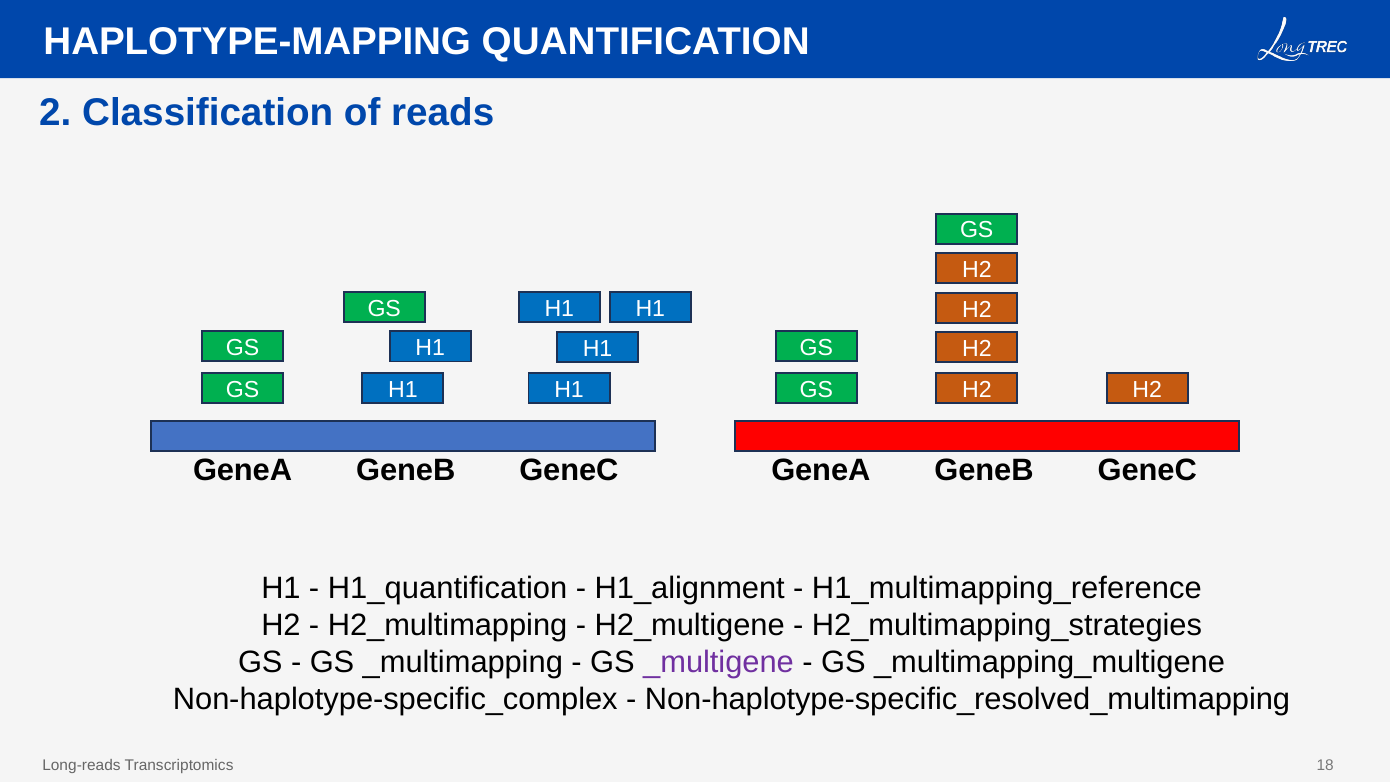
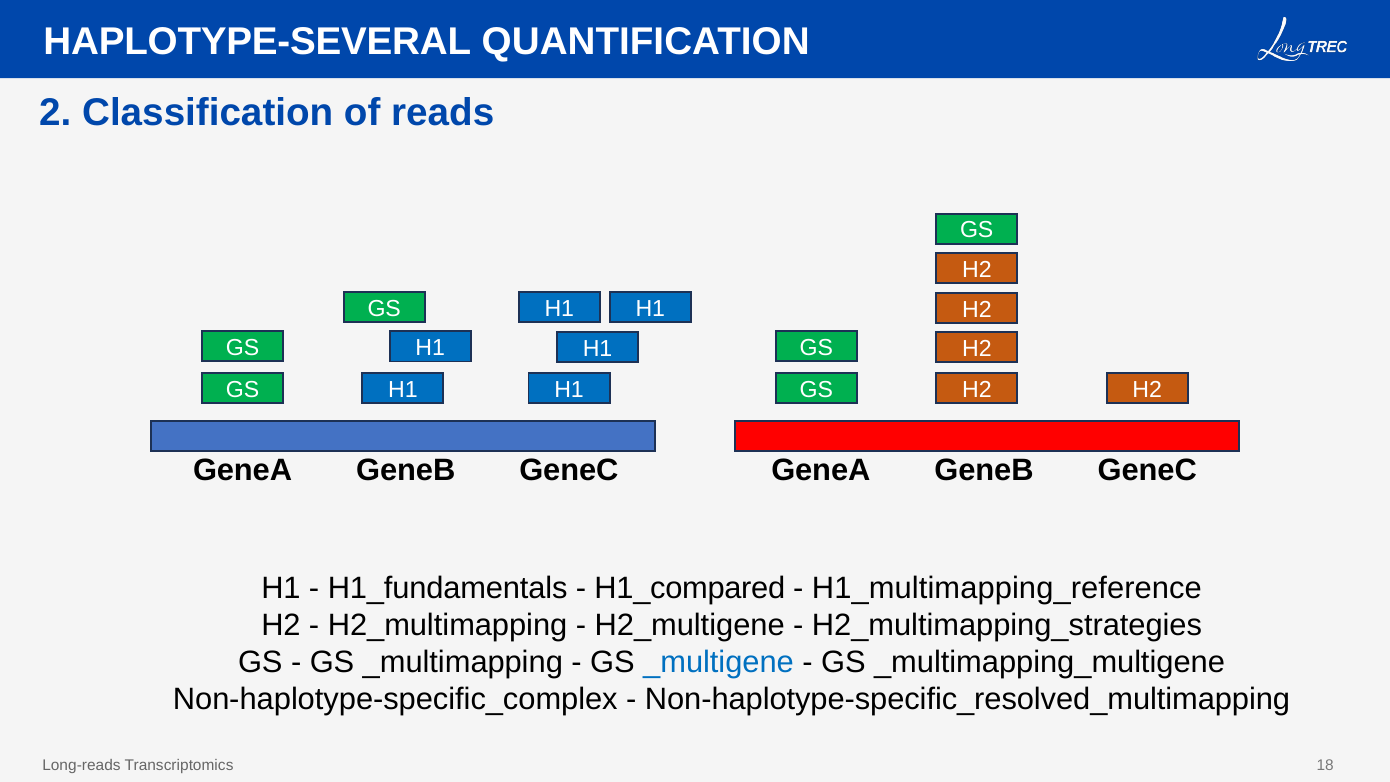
HAPLOTYPE-MAPPING: HAPLOTYPE-MAPPING -> HAPLOTYPE-SEVERAL (257, 42)
H1_quantification: H1_quantification -> H1_fundamentals (448, 588)
H1_alignment: H1_alignment -> H1_compared (690, 588)
_multigene colour: purple -> blue (719, 663)
